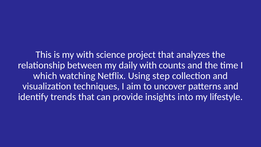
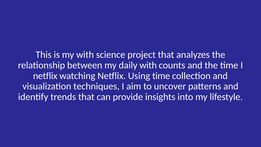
which: which -> netflix (45, 76)
Using step: step -> time (161, 76)
